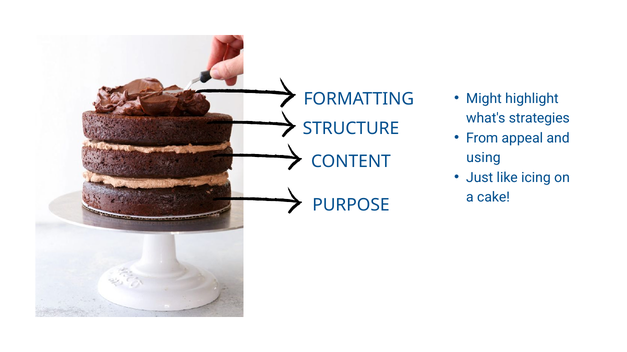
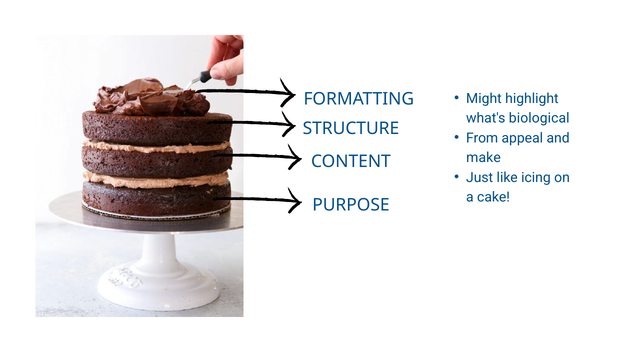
strategies: strategies -> biological (539, 119)
using: using -> make (483, 158)
